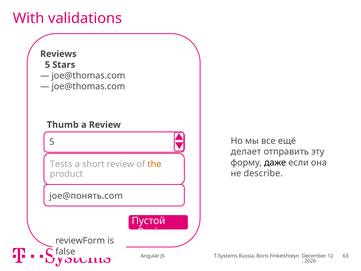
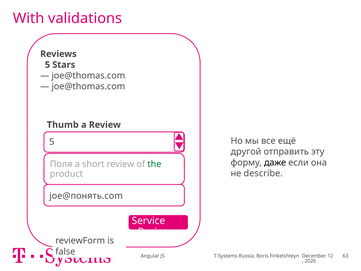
делает: делает -> другой (246, 152)
Tests: Tests -> Поля (61, 164)
the colour: orange -> green (154, 164)
Пустой: Пустой -> Service (148, 221)
